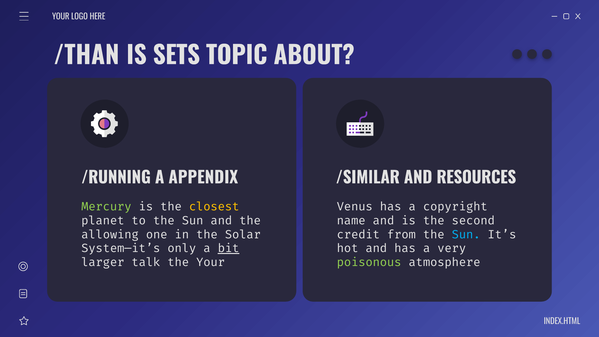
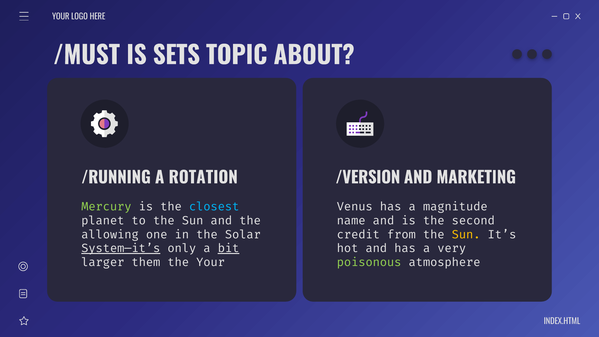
/THAN: /THAN -> /MUST (87, 56)
APPENDIX: APPENDIX -> ROTATION (203, 178)
/SIMILAR: /SIMILAR -> /VERSION (368, 178)
RESOURCES: RESOURCES -> MARKETING (476, 178)
closest colour: yellow -> light blue (214, 206)
copyright: copyright -> magnitude (455, 206)
Sun colour: light blue -> yellow (466, 234)
System—it’s underline: none -> present (121, 248)
talk: talk -> them (146, 262)
